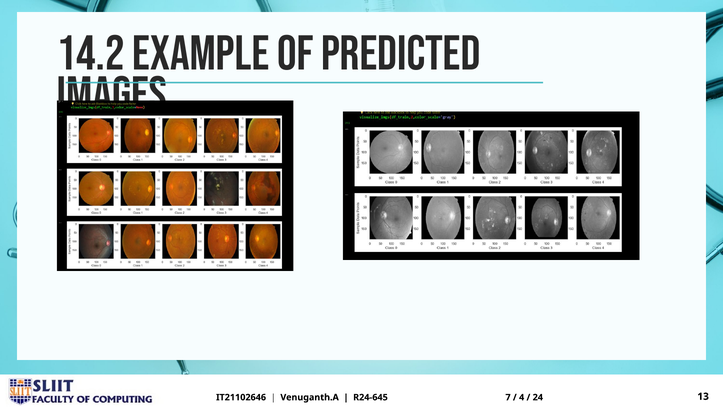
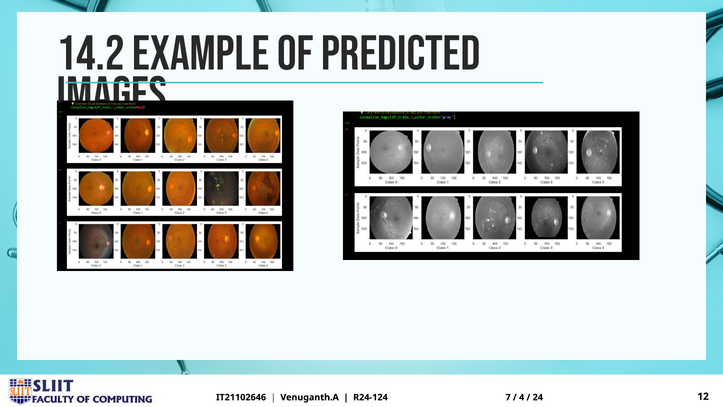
R24-645: R24-645 -> R24-124 (370, 397)
13: 13 -> 12 (703, 396)
